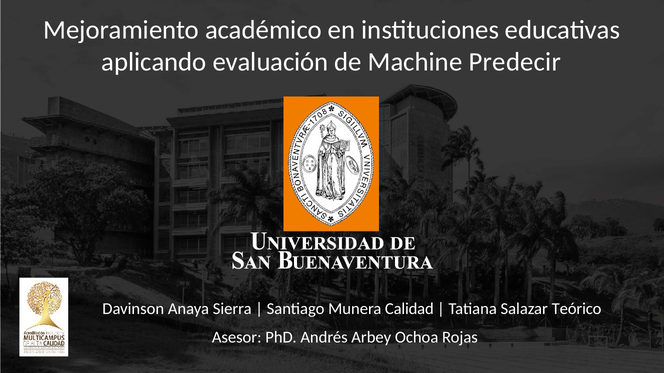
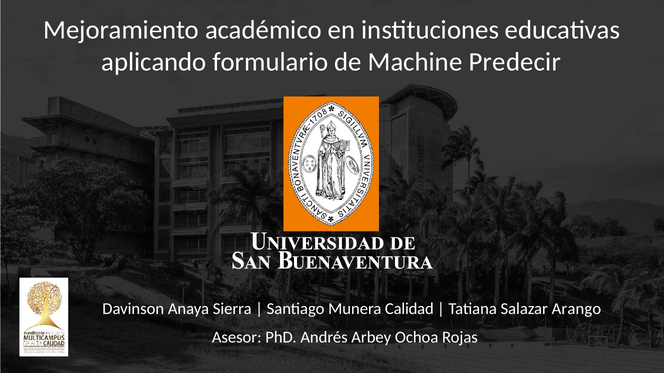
evaluación: evaluación -> formulario (270, 62)
Teórico: Teórico -> Arango (576, 309)
